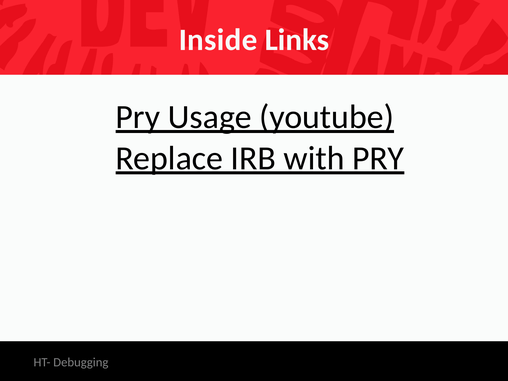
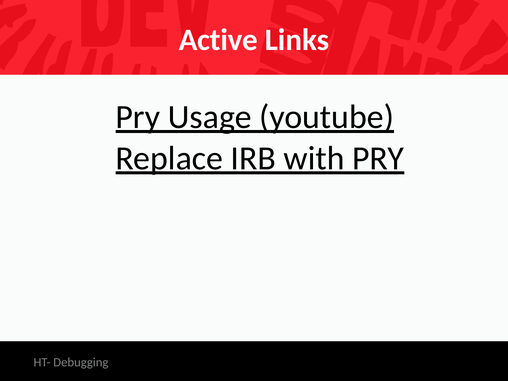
Inside: Inside -> Active (218, 40)
